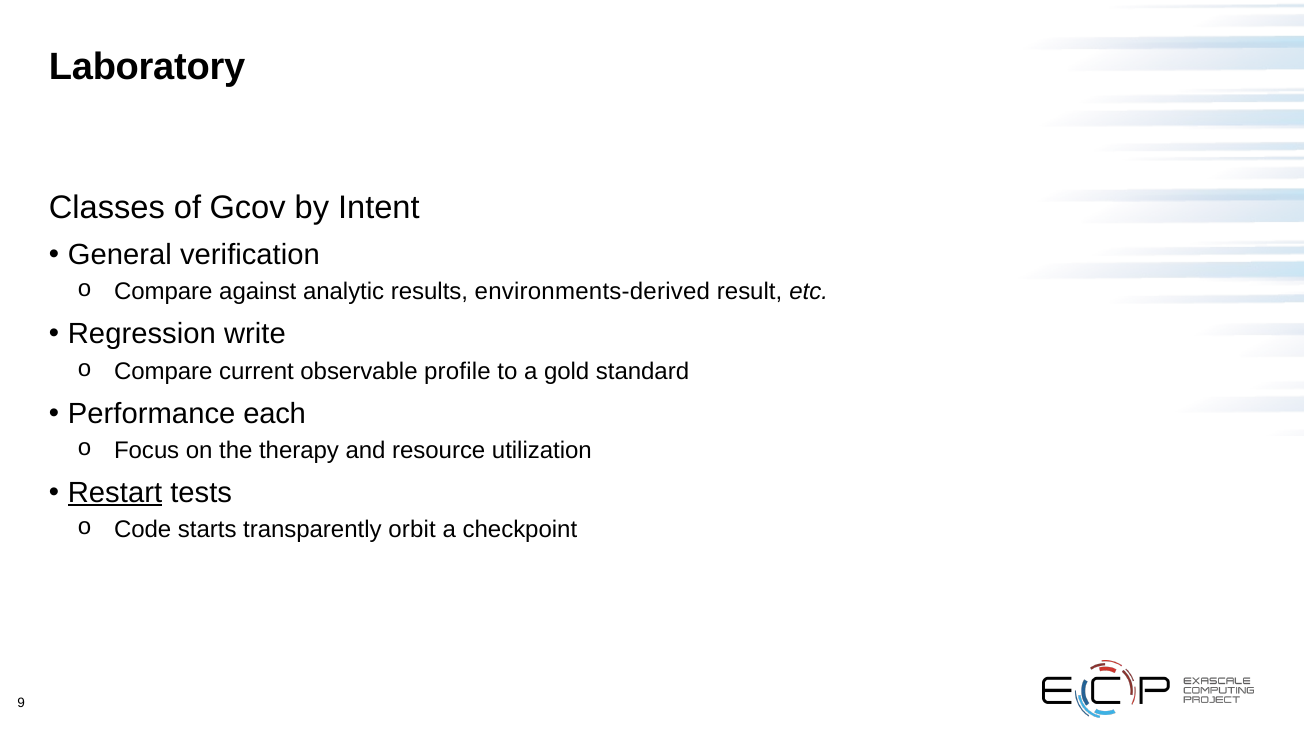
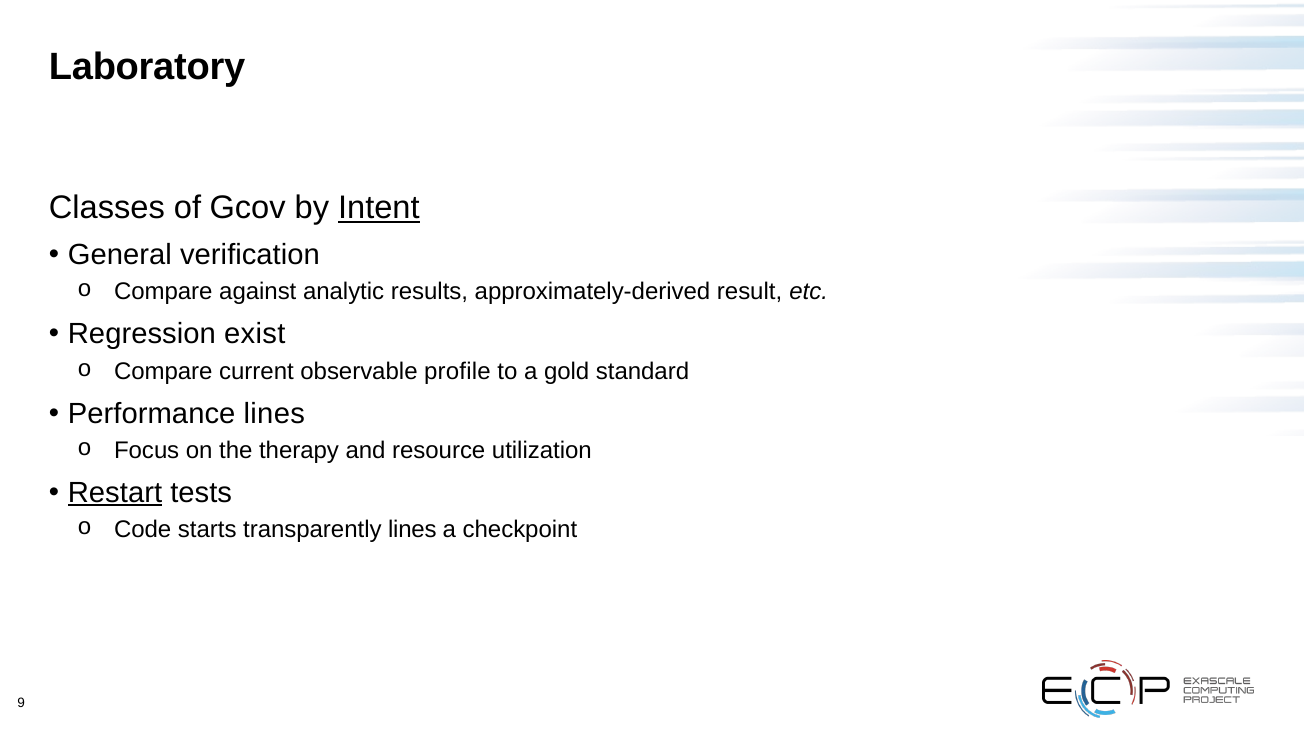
Intent underline: none -> present (379, 208)
environments-derived: environments-derived -> approximately-derived (592, 292)
write: write -> exist (255, 335)
Performance each: each -> lines (274, 414)
transparently orbit: orbit -> lines (412, 530)
